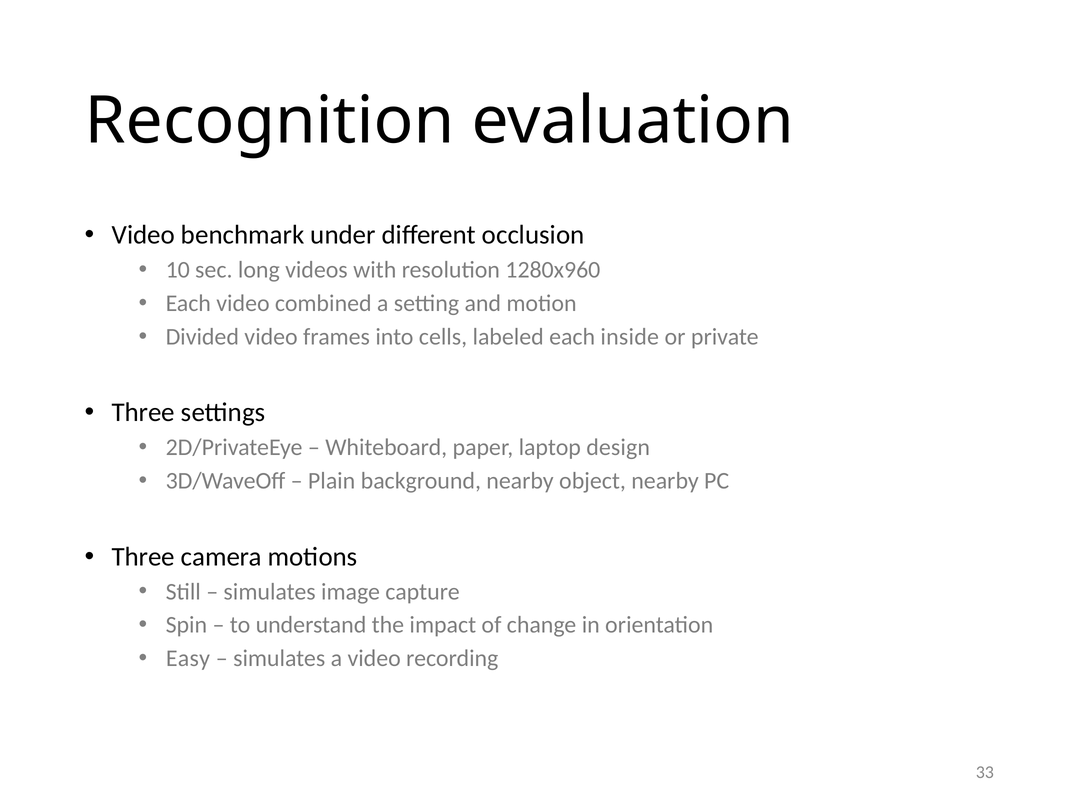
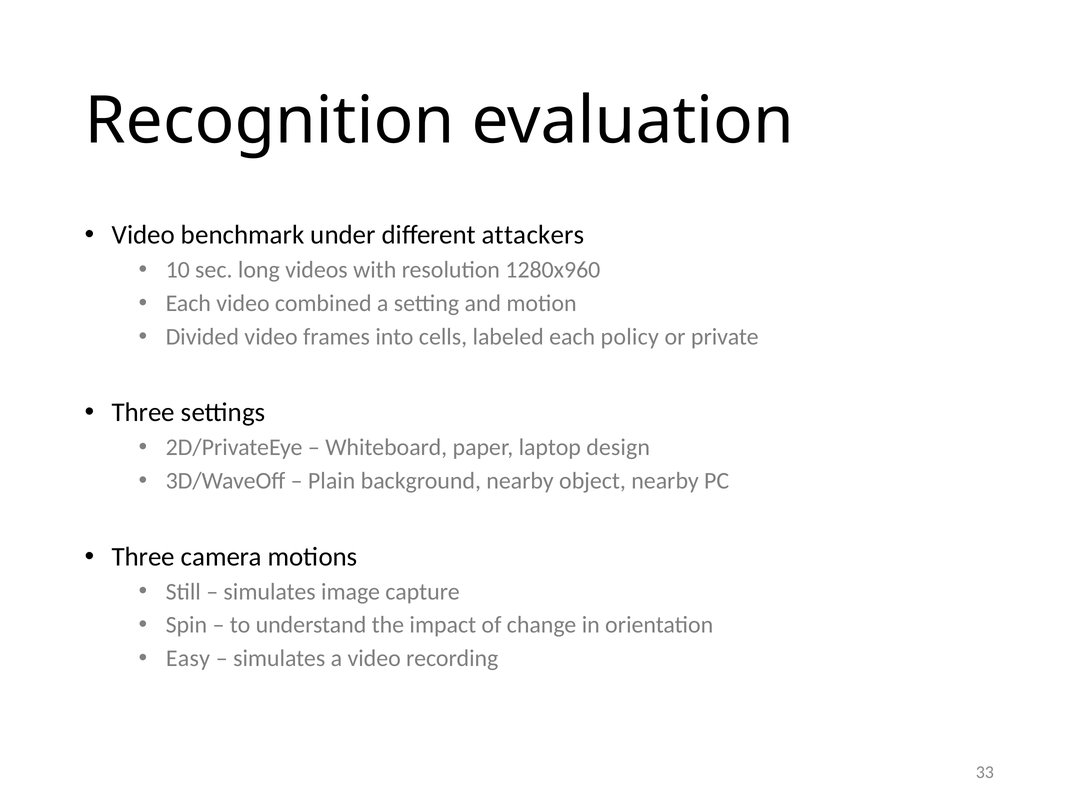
occlusion: occlusion -> attackers (533, 235)
inside: inside -> policy (630, 337)
